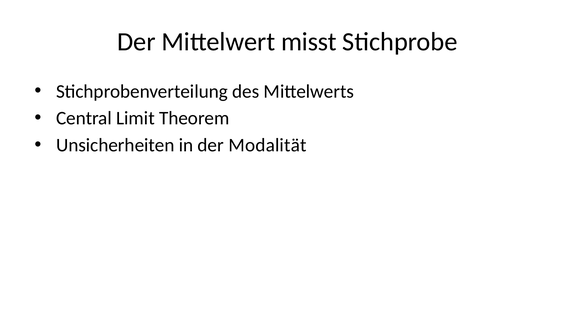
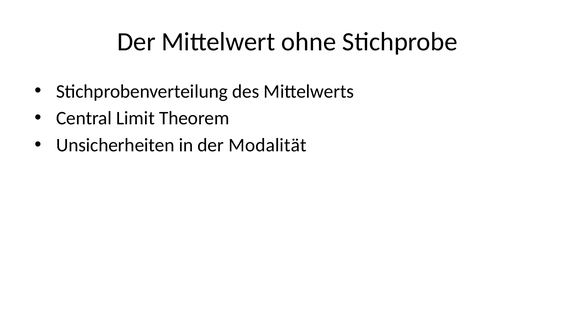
misst: misst -> ohne (309, 42)
